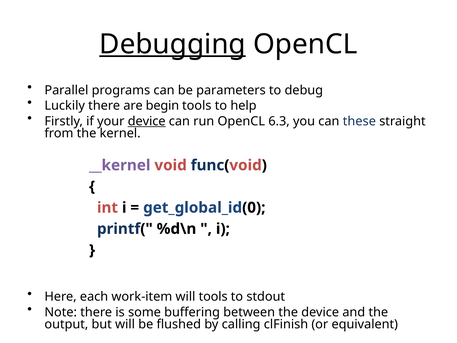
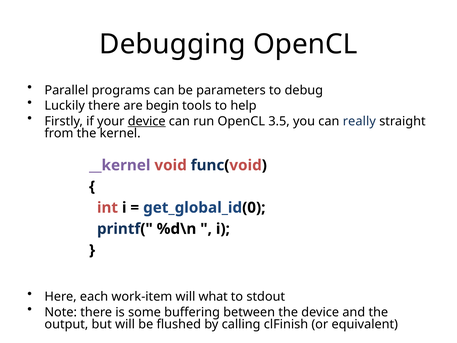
Debugging underline: present -> none (173, 44)
6.3: 6.3 -> 3.5 (279, 121)
these: these -> really (359, 121)
will tools: tools -> what (213, 297)
